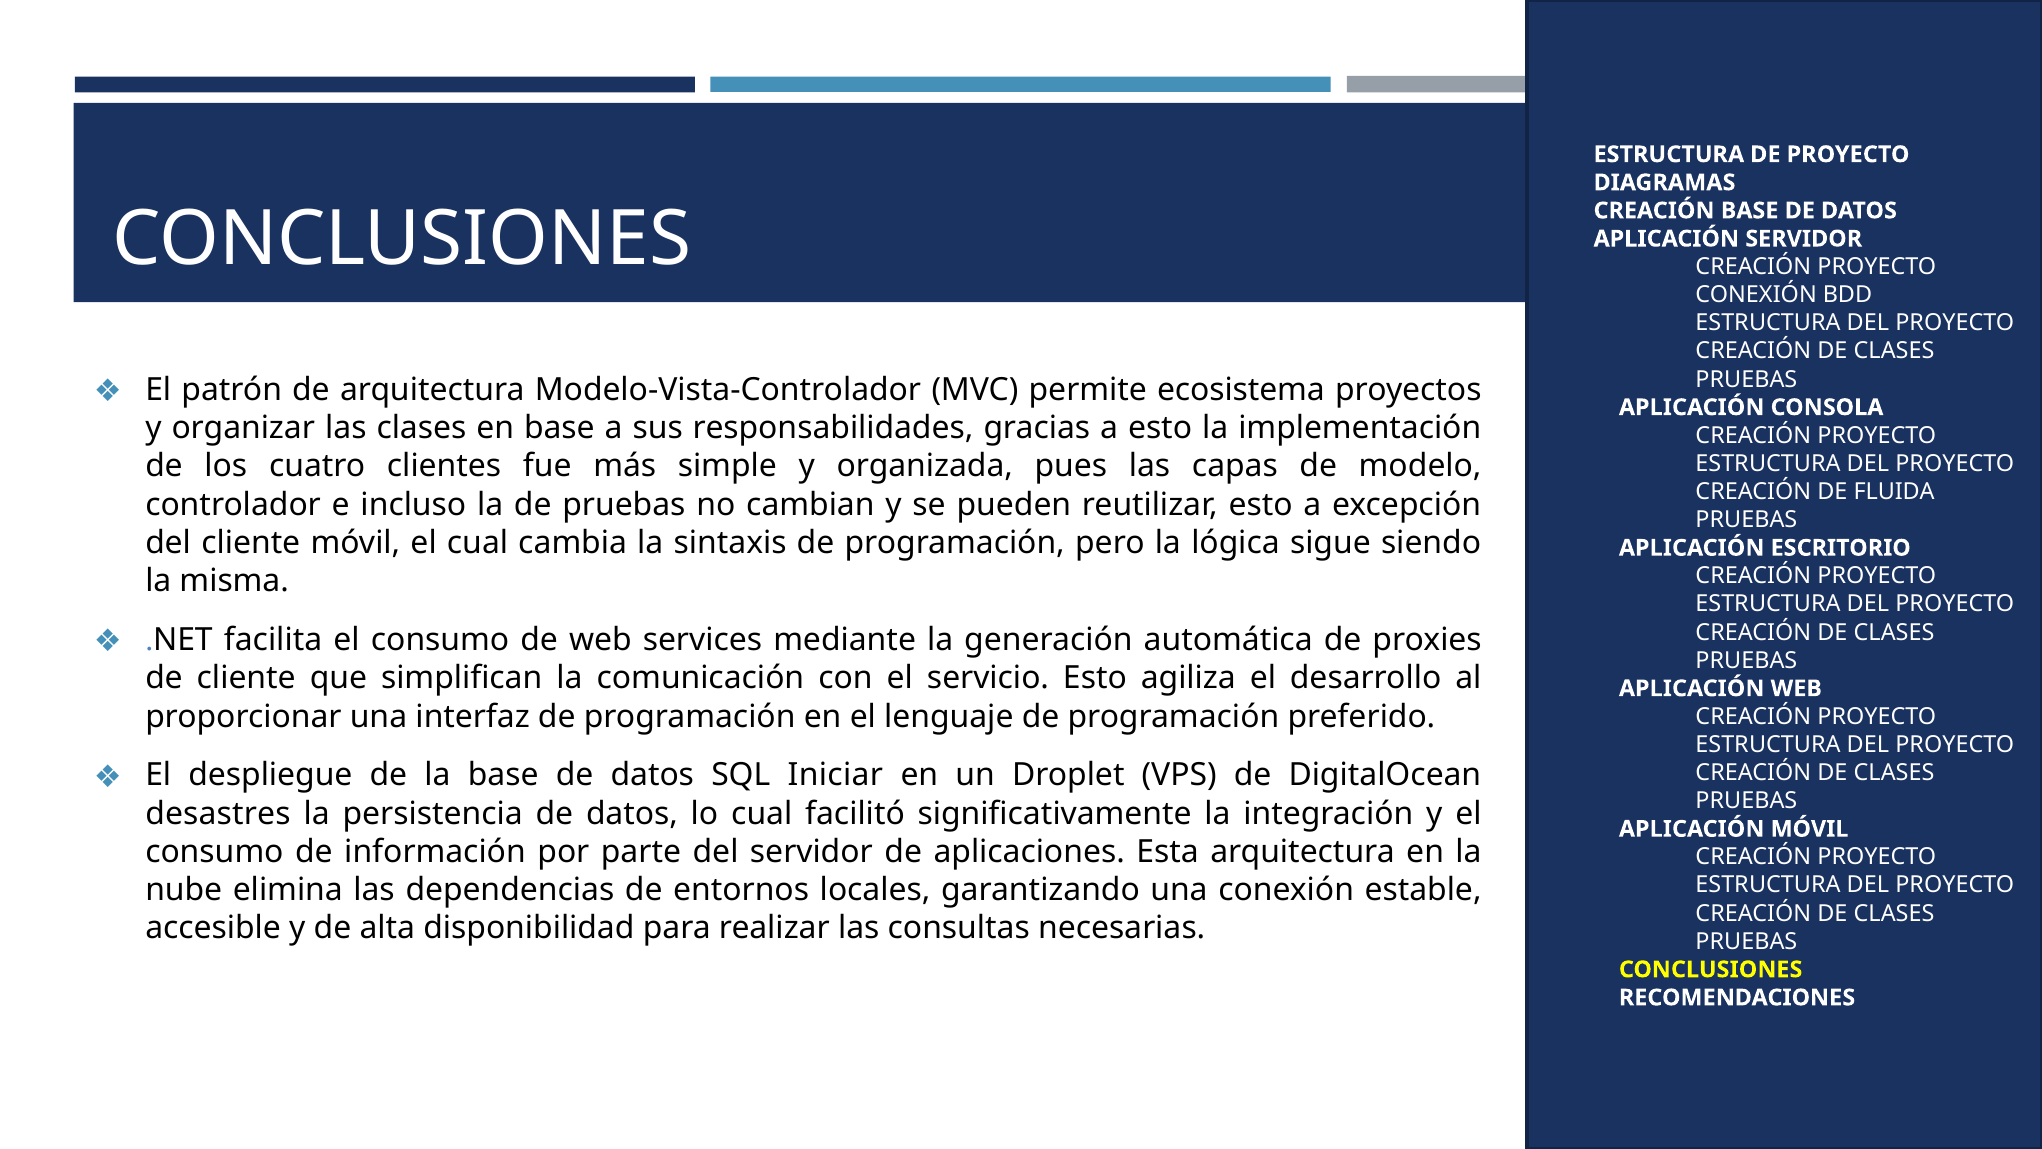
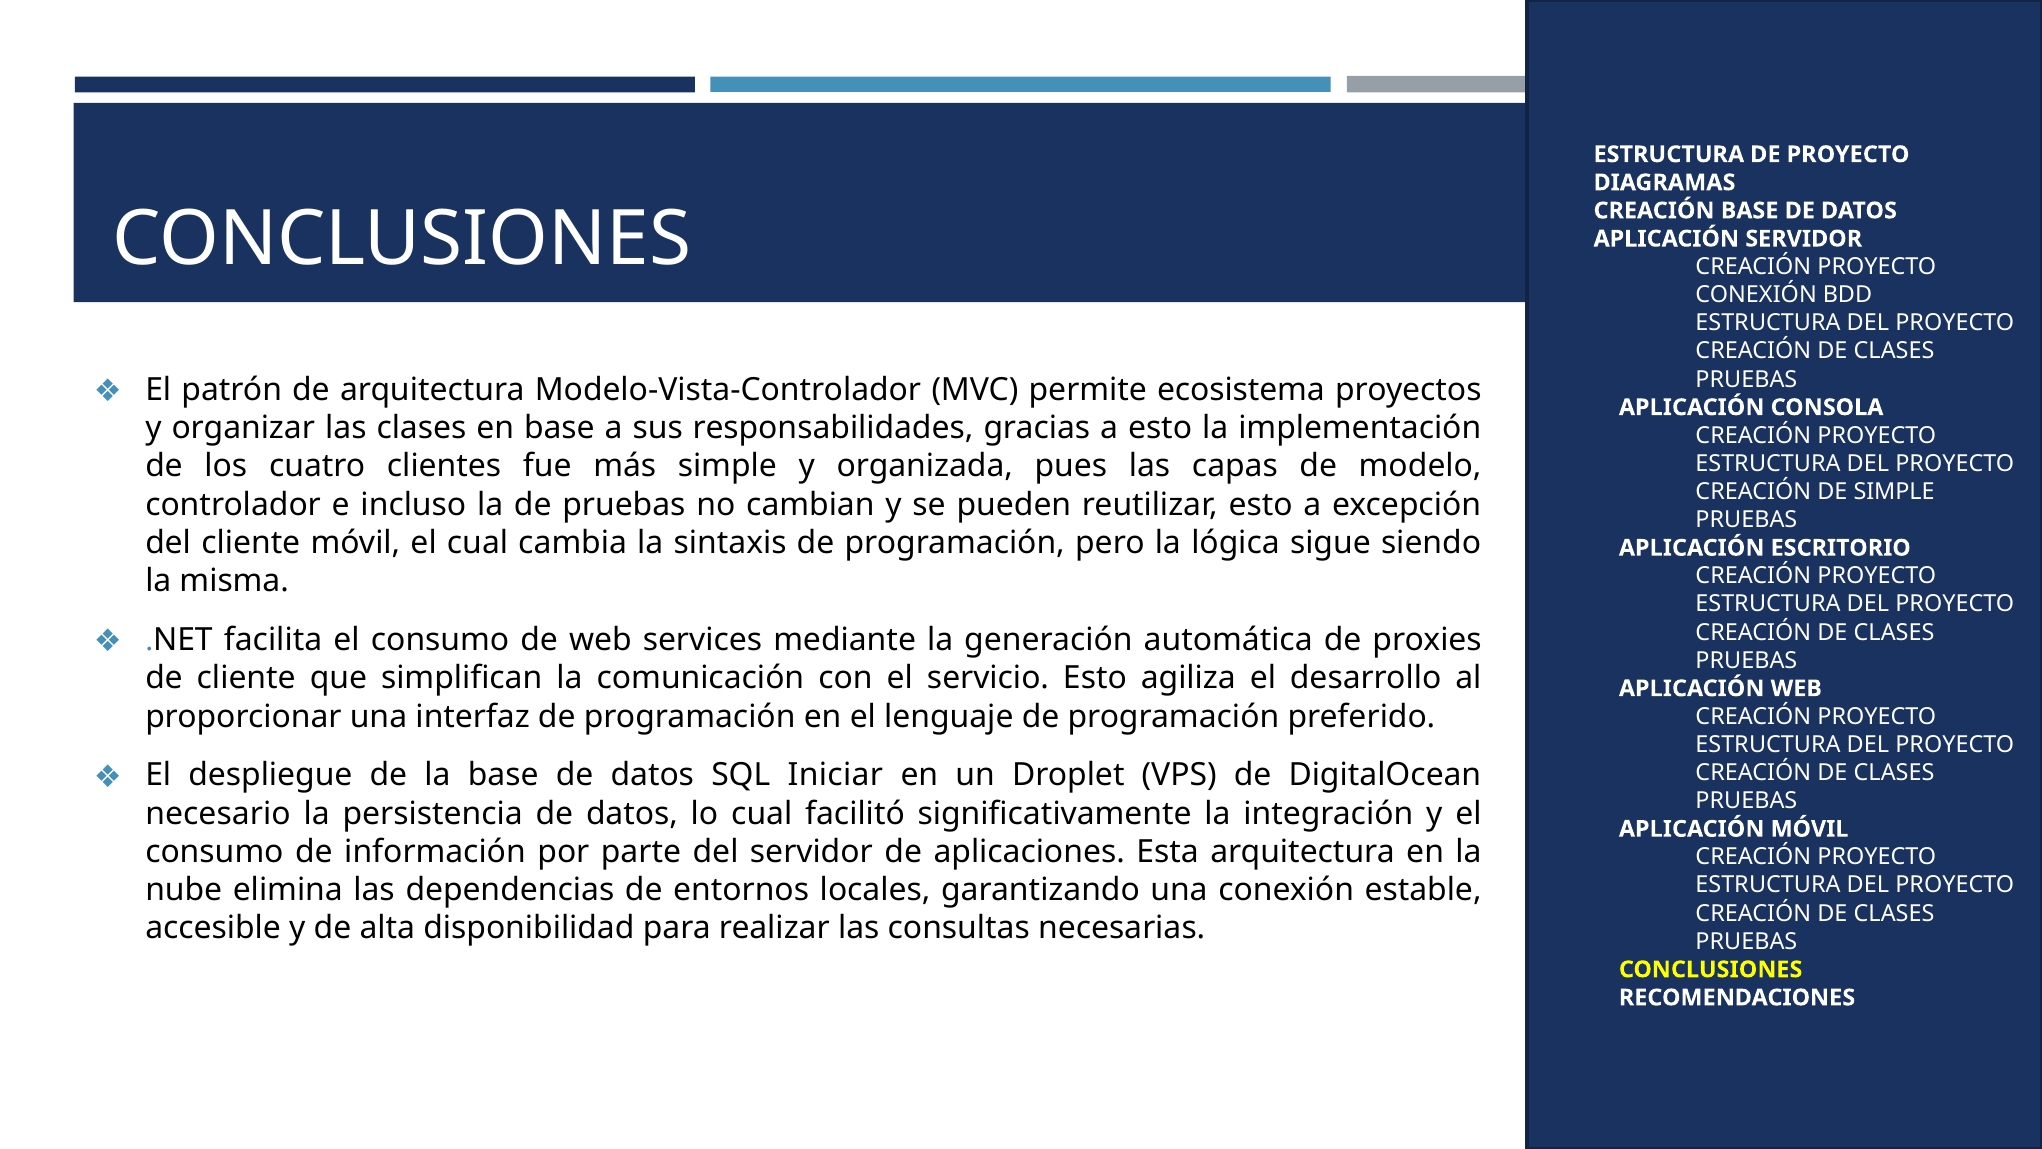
FLUIDA: FLUIDA -> SIMPLE (1894, 492)
desastres: desastres -> necesario (218, 813)
